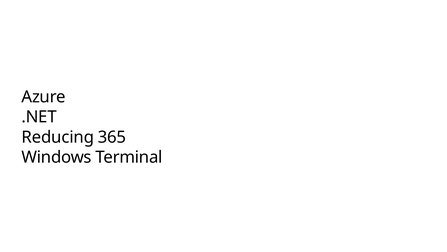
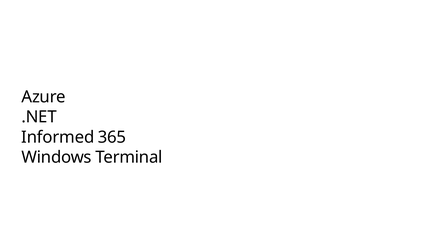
Reducing: Reducing -> Informed (58, 137)
